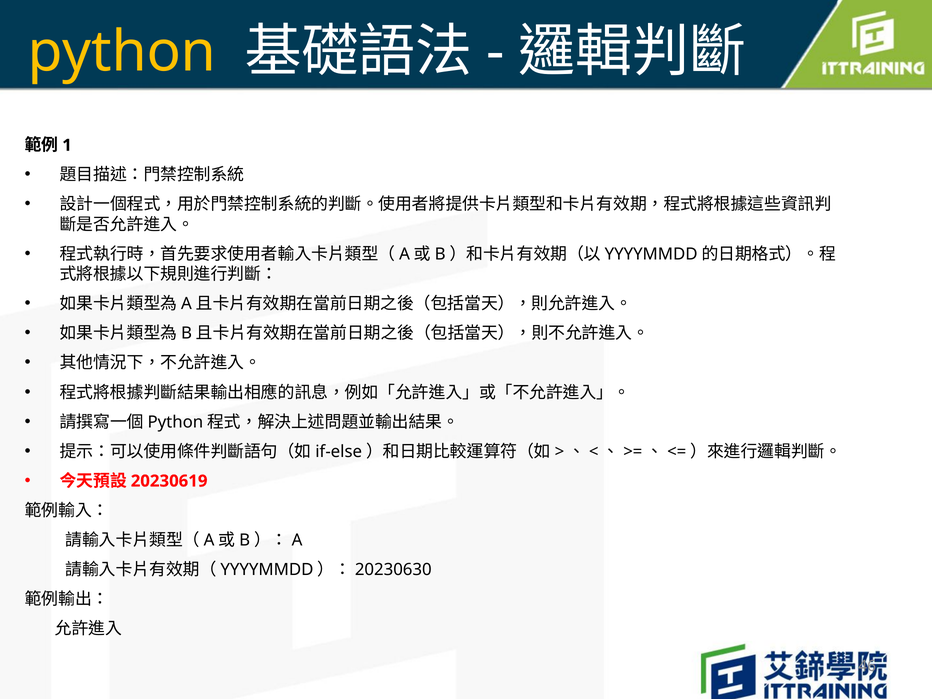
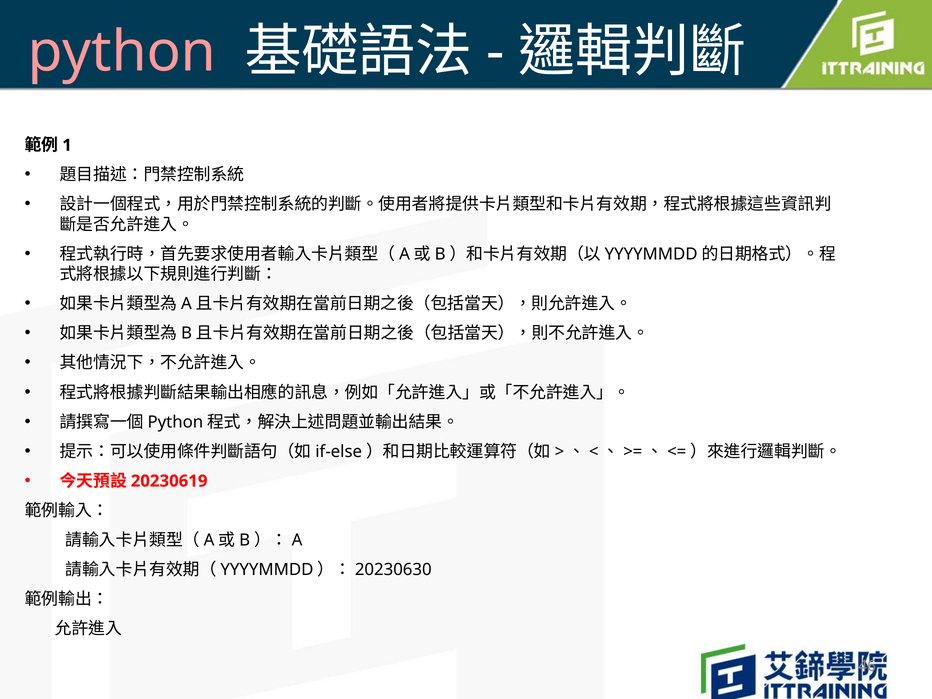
python colour: yellow -> pink (122, 52)
